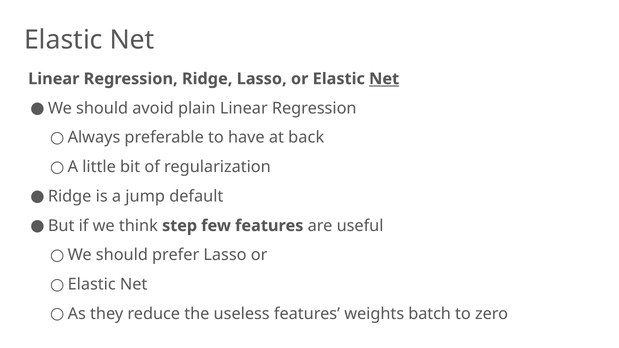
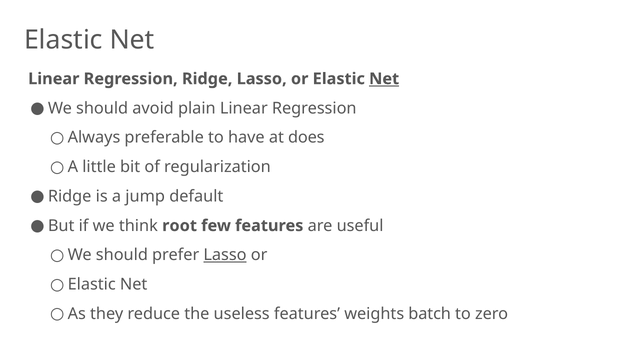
back: back -> does (306, 138)
step: step -> root (180, 226)
Lasso underline: none -> present (225, 255)
